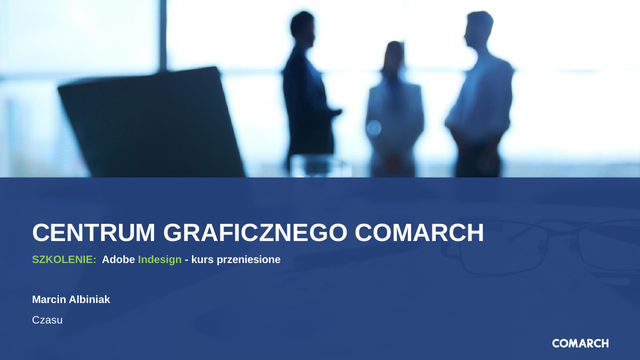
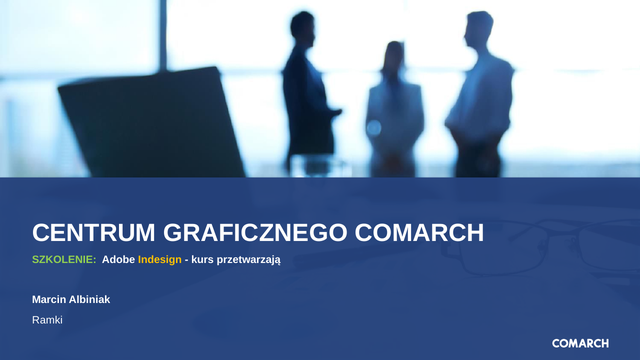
Indesign colour: light green -> yellow (160, 260)
przeniesione: przeniesione -> przetwarzają (249, 260)
Czasu: Czasu -> Ramki (47, 320)
